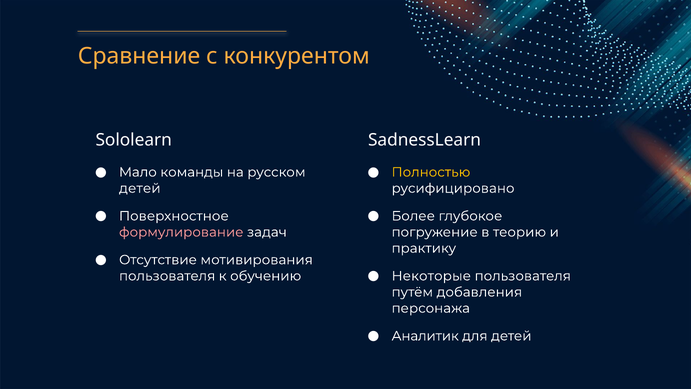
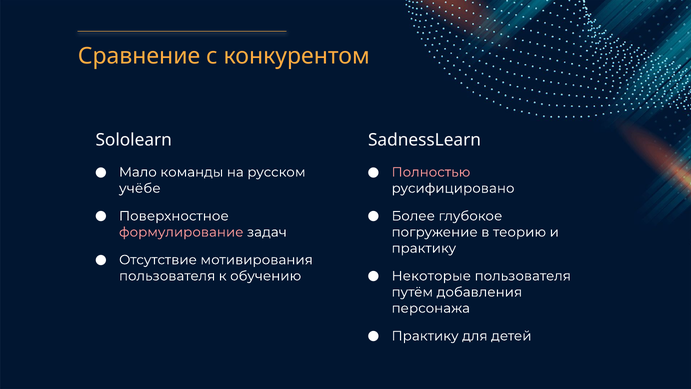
Полностью colour: yellow -> pink (431, 172)
детей: детей -> учёбе (140, 188)
Аналитик: Аналитик -> Практику (425, 336)
